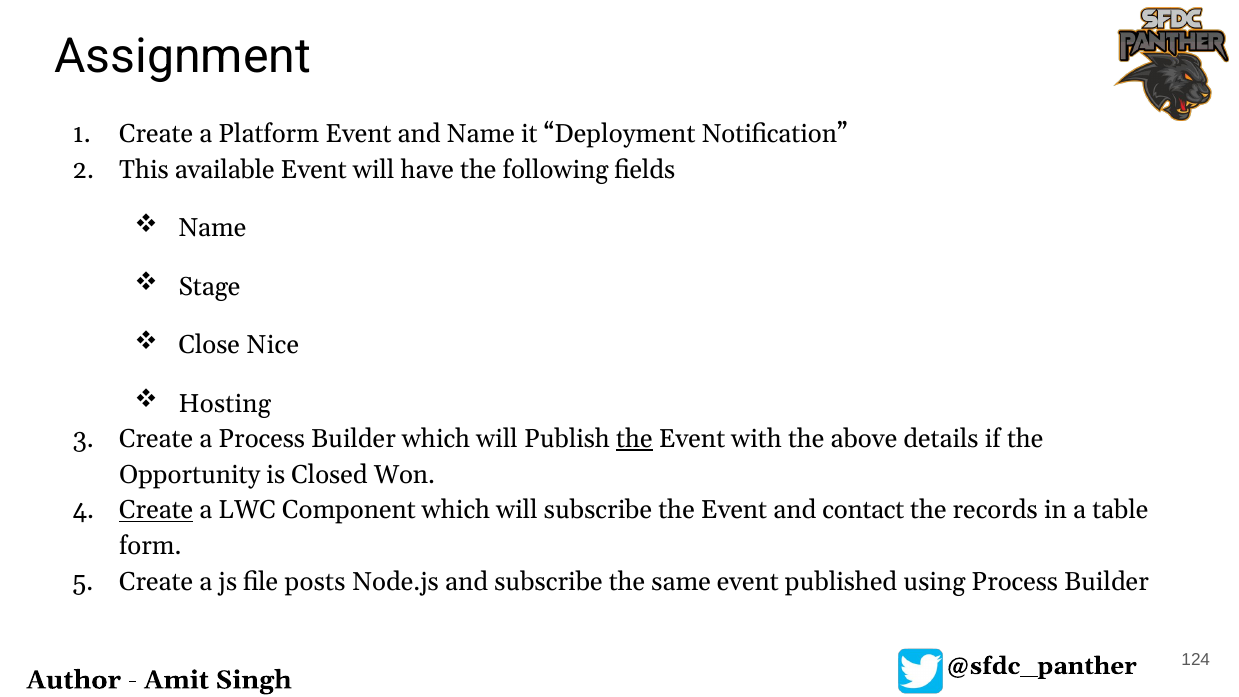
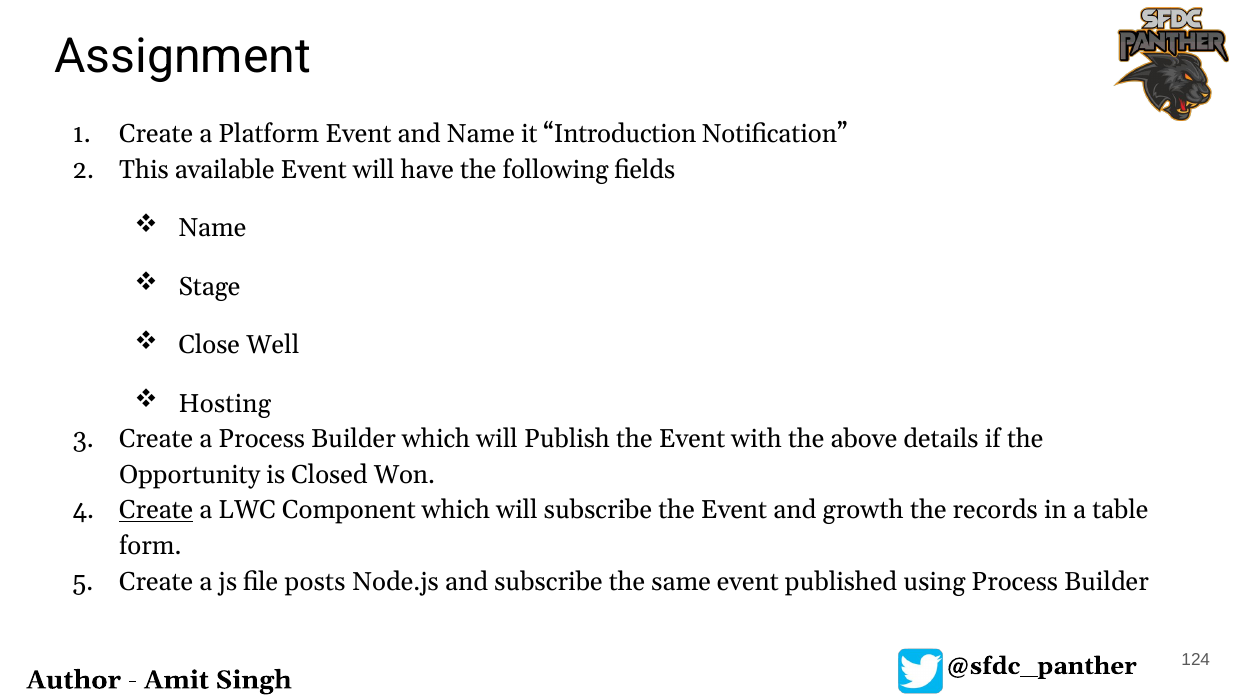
Deployment: Deployment -> Introduction (620, 134)
Nice: Nice -> Well (273, 345)
the underline: present -> none (634, 439)
contact: contact -> growth (863, 510)
